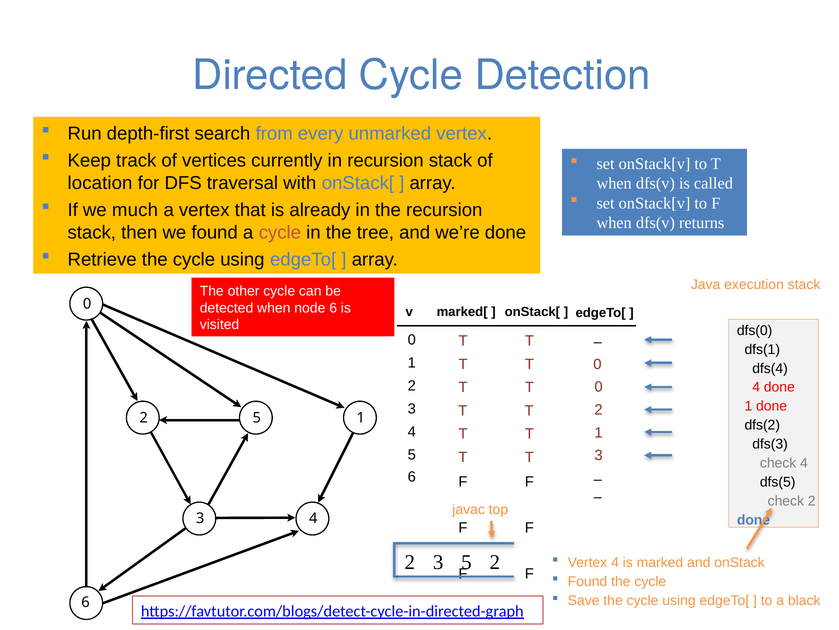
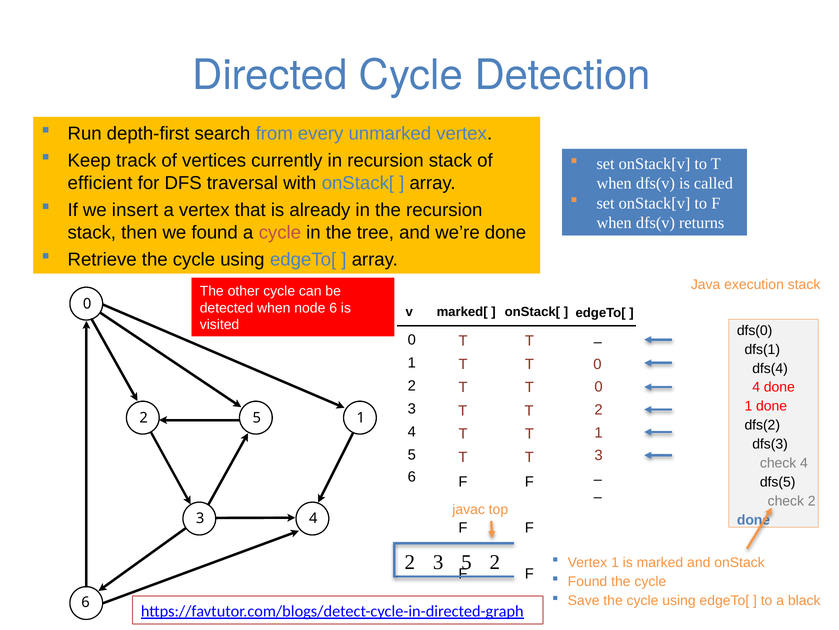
location: location -> efficient (100, 183)
much: much -> insert (135, 210)
Vertex 4: 4 -> 1 (615, 562)
